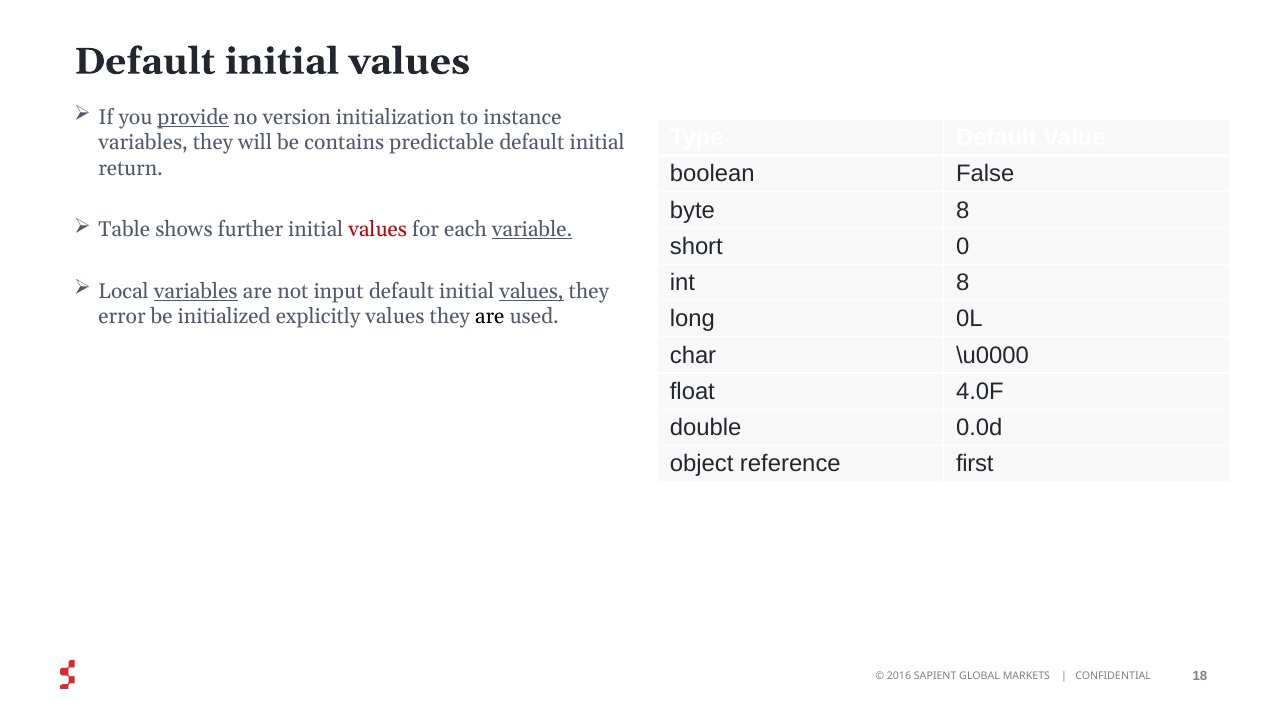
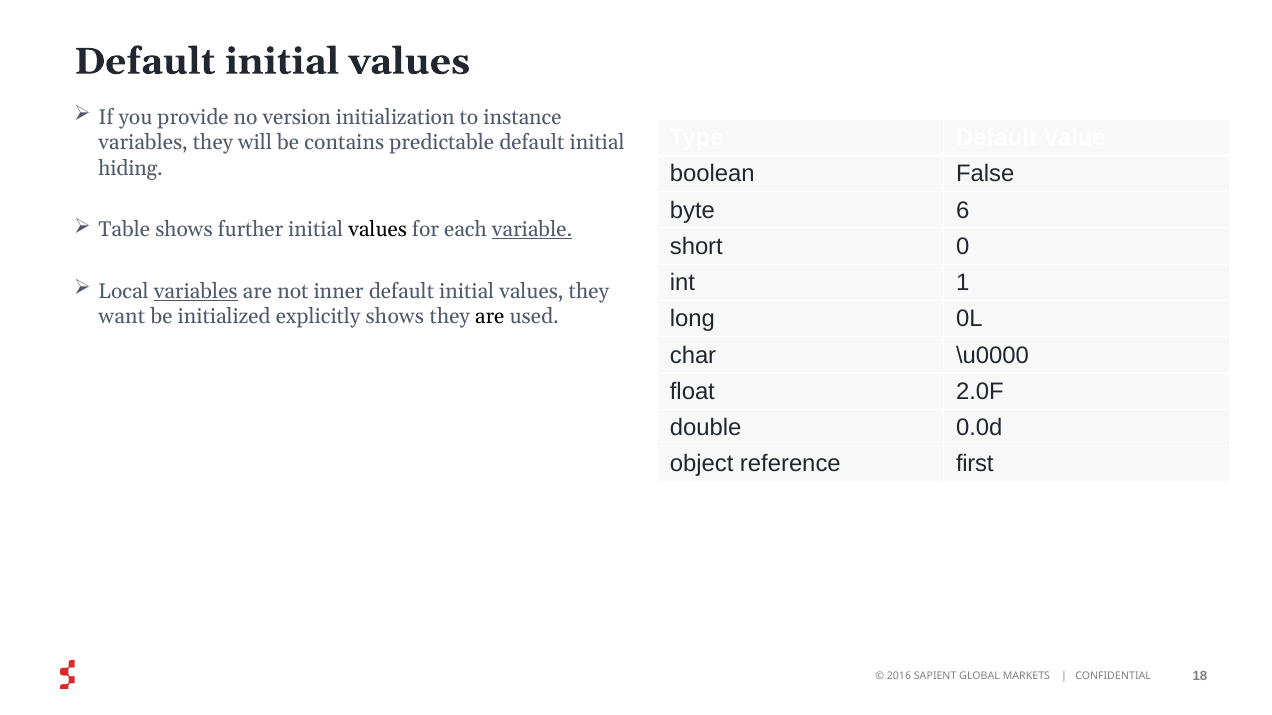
provide underline: present -> none (193, 118)
return: return -> hiding (131, 168)
byte 8: 8 -> 6 (963, 210)
values colour: red -> black (378, 230)
int 8: 8 -> 1 (963, 283)
input: input -> inner (339, 291)
values underline: present -> none (531, 291)
error: error -> want (122, 317)
explicitly values: values -> shows (395, 317)
4.0F: 4.0F -> 2.0F (980, 392)
